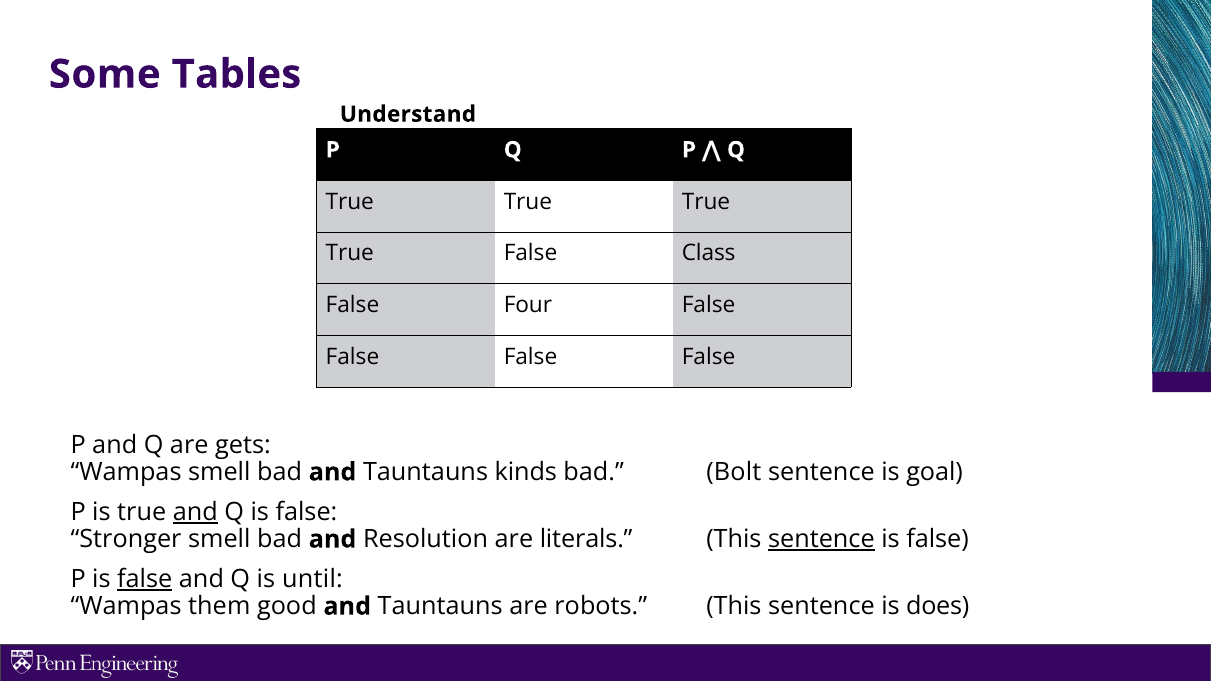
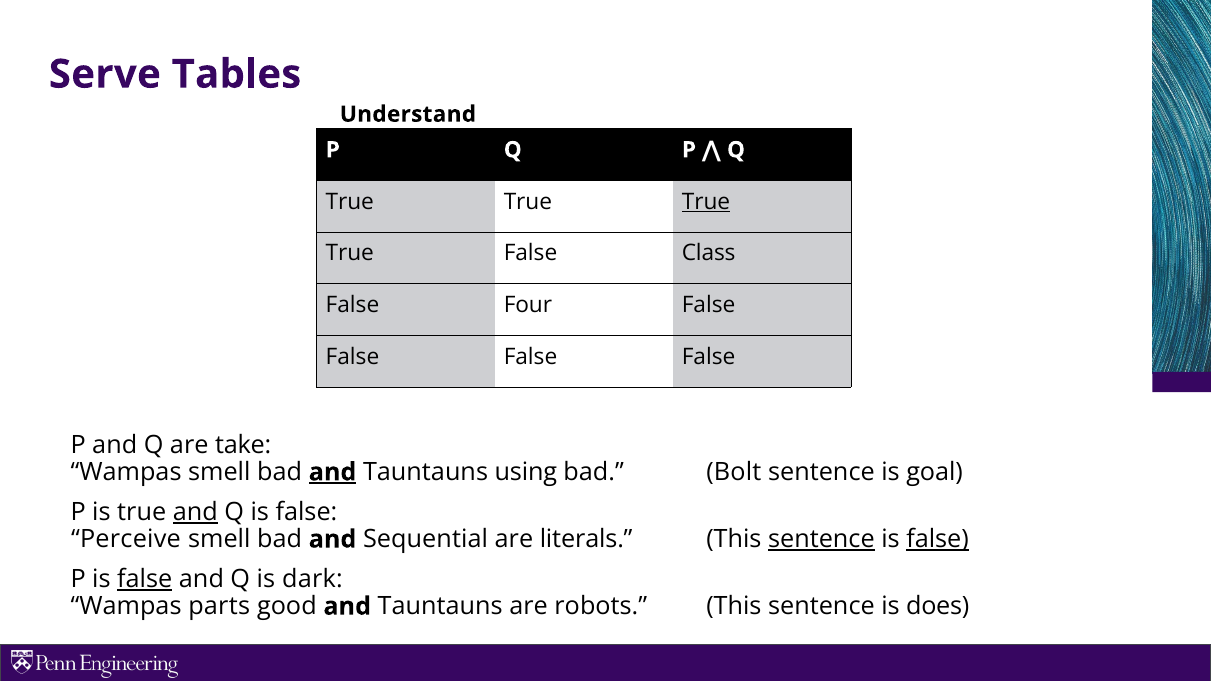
Some: Some -> Serve (105, 74)
True underline: none -> present (706, 202)
gets: gets -> take (243, 445)
and underline: none -> present (333, 472)
kinds: kinds -> using (526, 472)
Stronger: Stronger -> Perceive (126, 539)
Resolution: Resolution -> Sequential (425, 539)
false underline: none -> present (938, 539)
until: until -> dark (312, 579)
them: them -> parts (219, 606)
